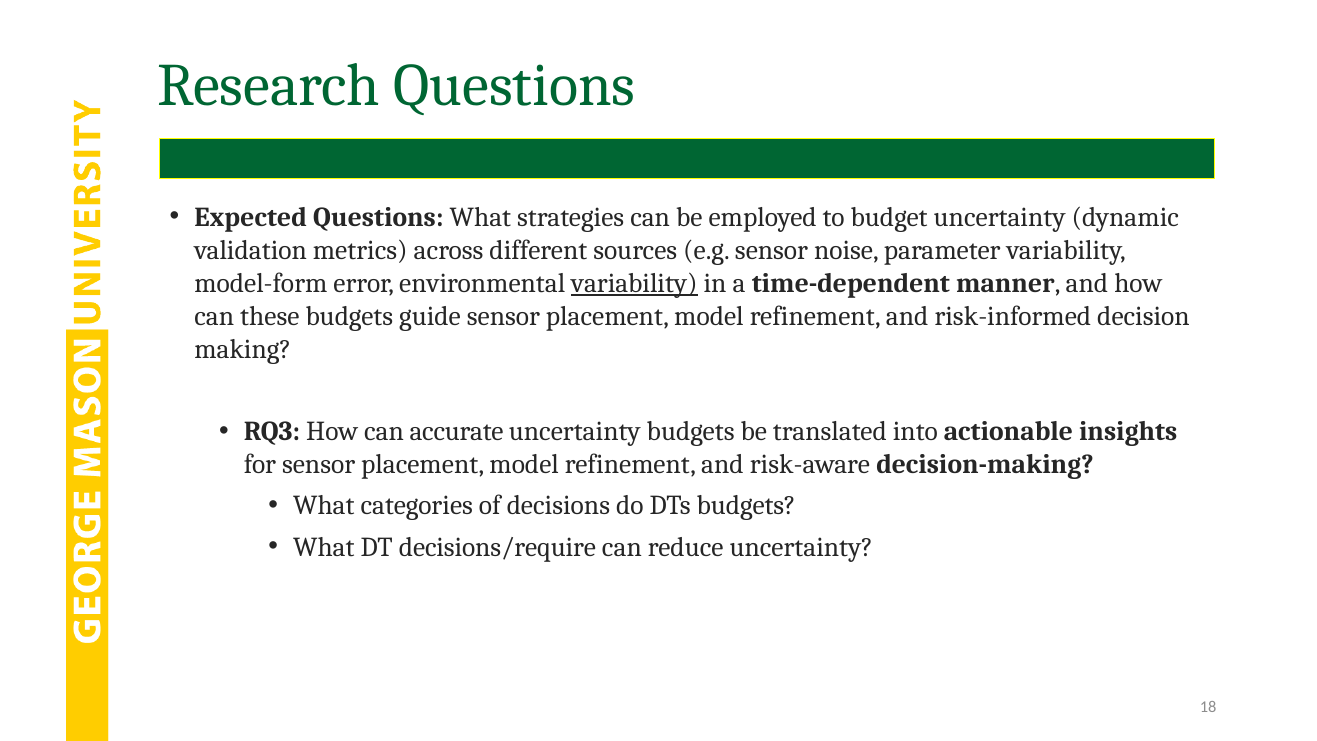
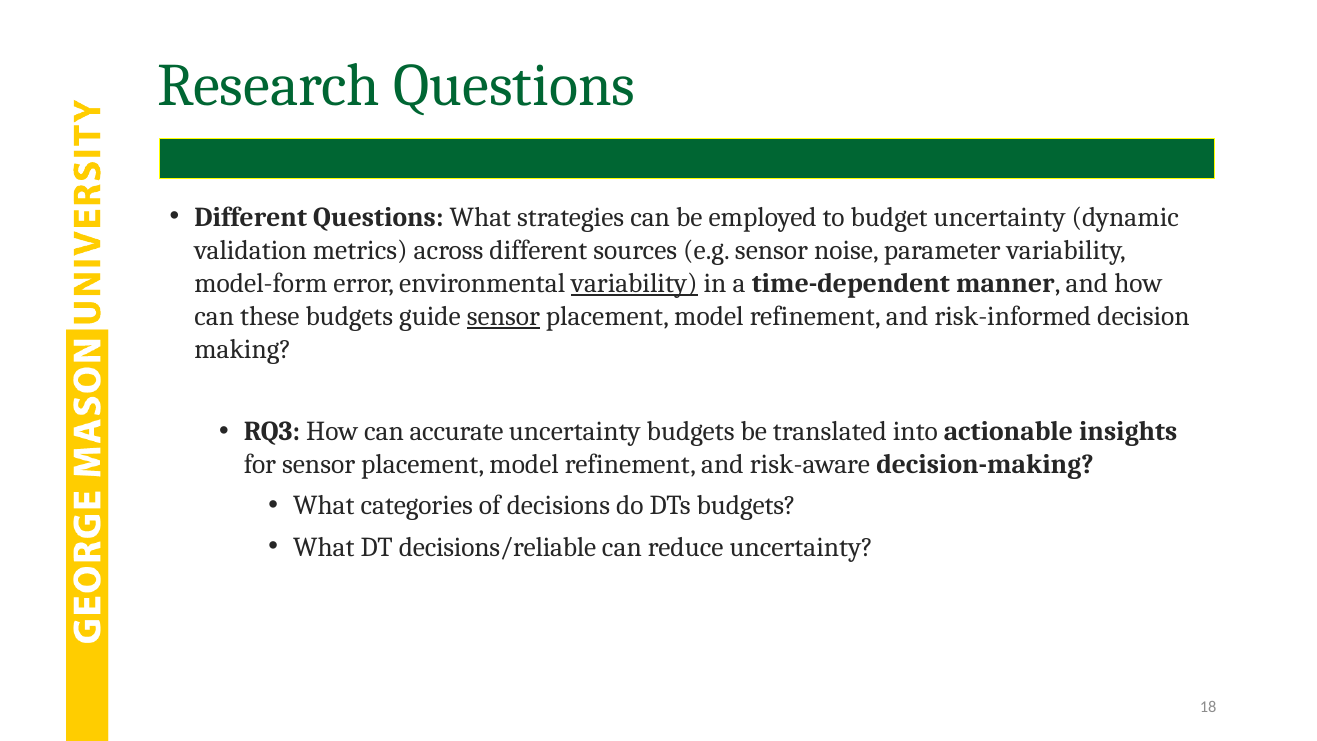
Expected: Expected -> Different (251, 217)
sensor underline: none -> present (503, 316)
decisions/require: decisions/require -> decisions/reliable (498, 547)
